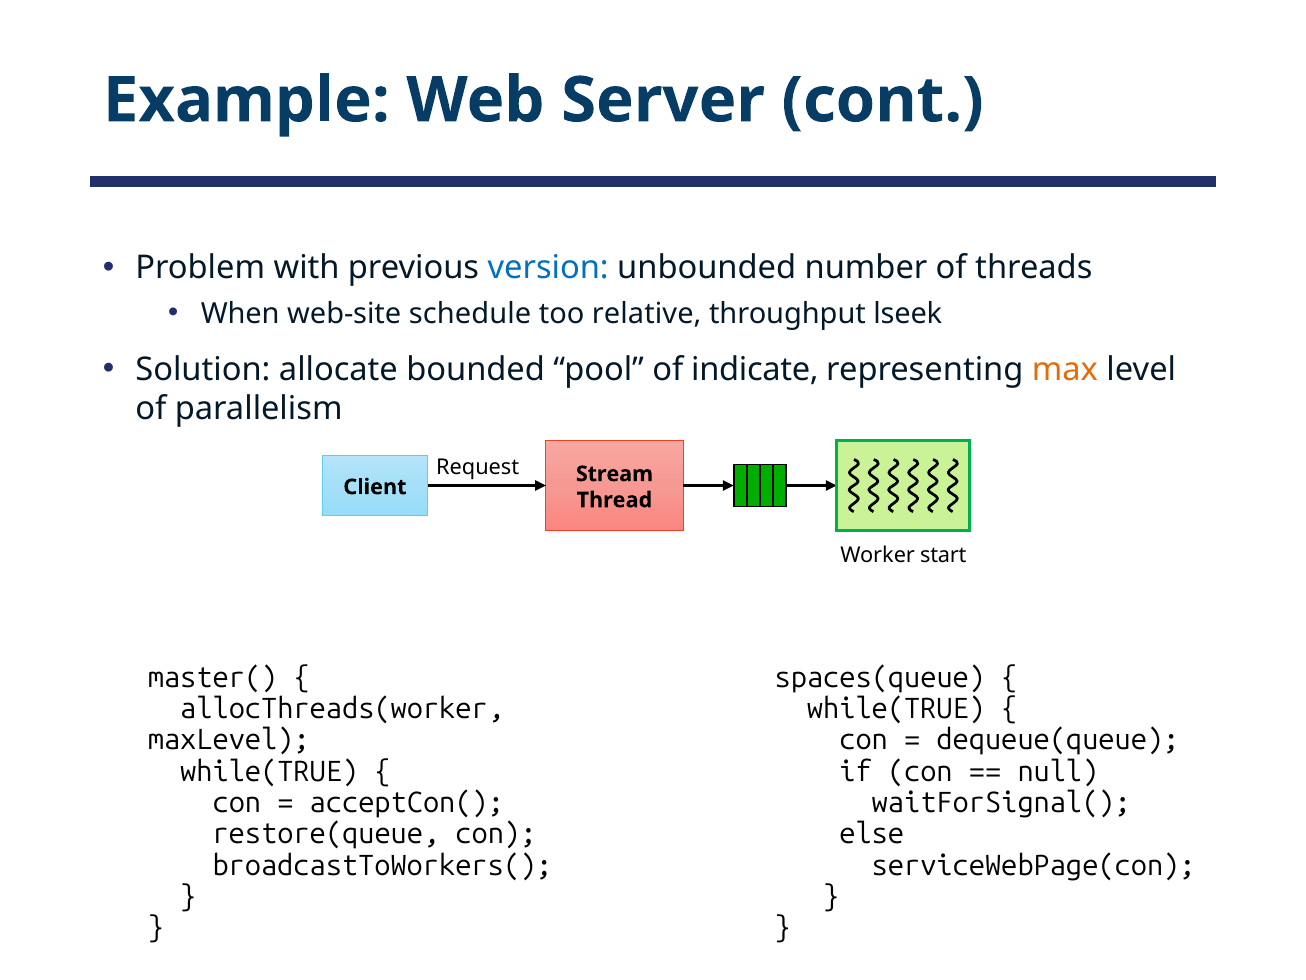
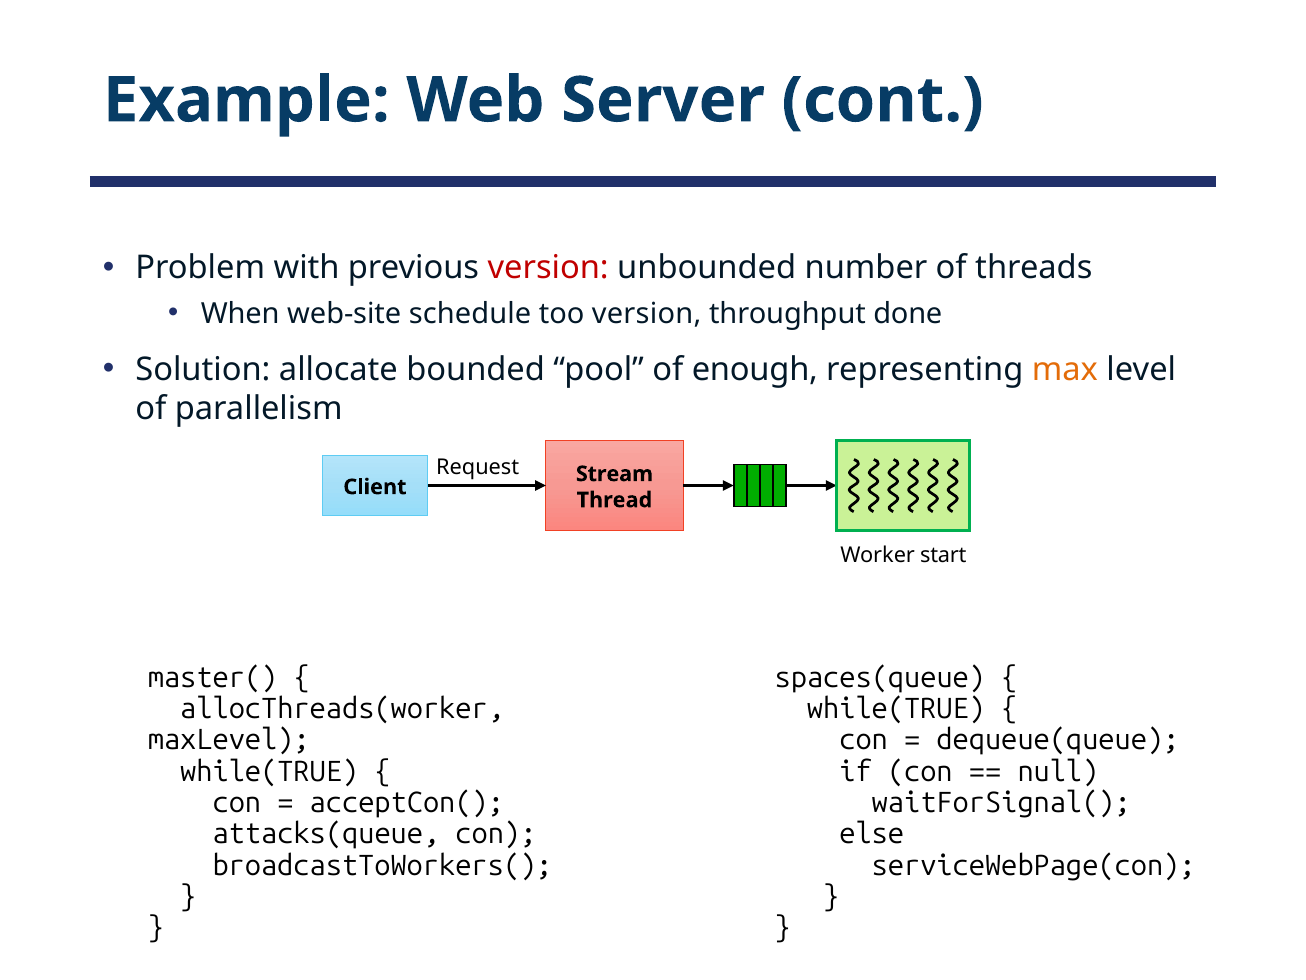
version colour: blue -> red (548, 268)
too relative: relative -> version (647, 314)
lseek: lseek -> done (908, 314)
indicate: indicate -> enough (755, 369)
restore(queue: restore(queue -> attacks(queue (326, 834)
